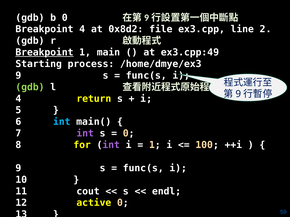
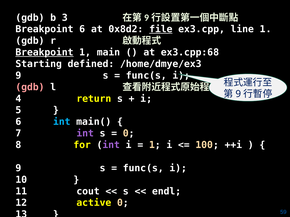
b 0: 0 -> 3 (65, 18)
Breakpoint 4: 4 -> 6 (82, 29)
file underline: none -> present (161, 29)
line 2: 2 -> 1 (266, 29)
ex3.cpp:49: ex3.cpp:49 -> ex3.cpp:68 (190, 52)
process: process -> defined (91, 64)
gdb colour: light green -> pink (30, 87)
